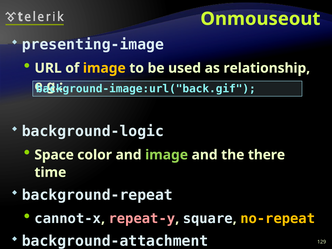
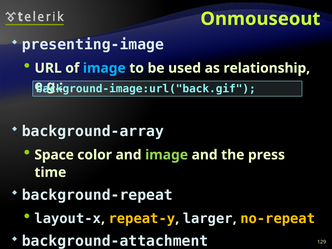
image colour: yellow -> light blue (104, 68)
background-logic: background-logic -> background-array (93, 131)
there: there -> press (266, 155)
cannot-x: cannot-x -> layout-x (68, 219)
repeat-y colour: pink -> yellow (142, 219)
square: square -> larger (208, 219)
